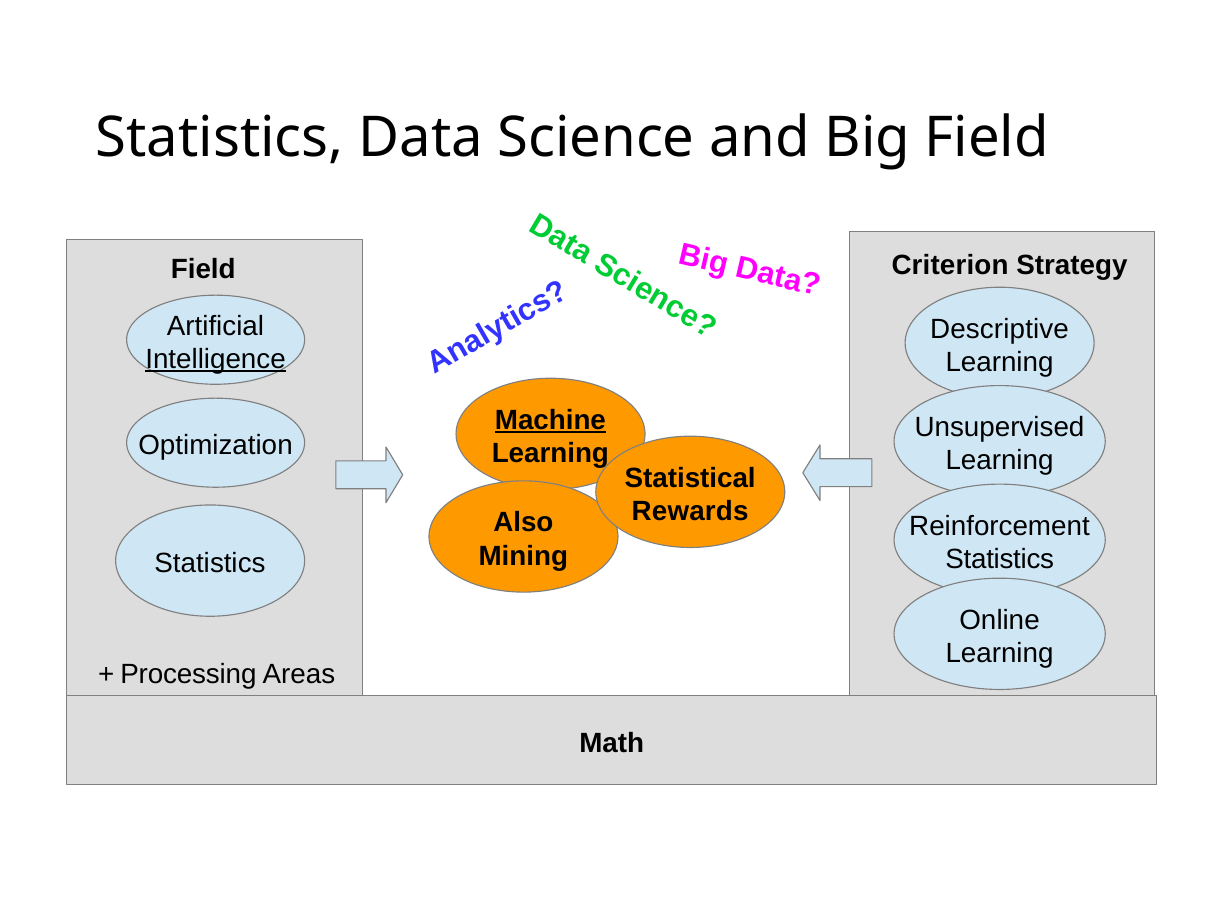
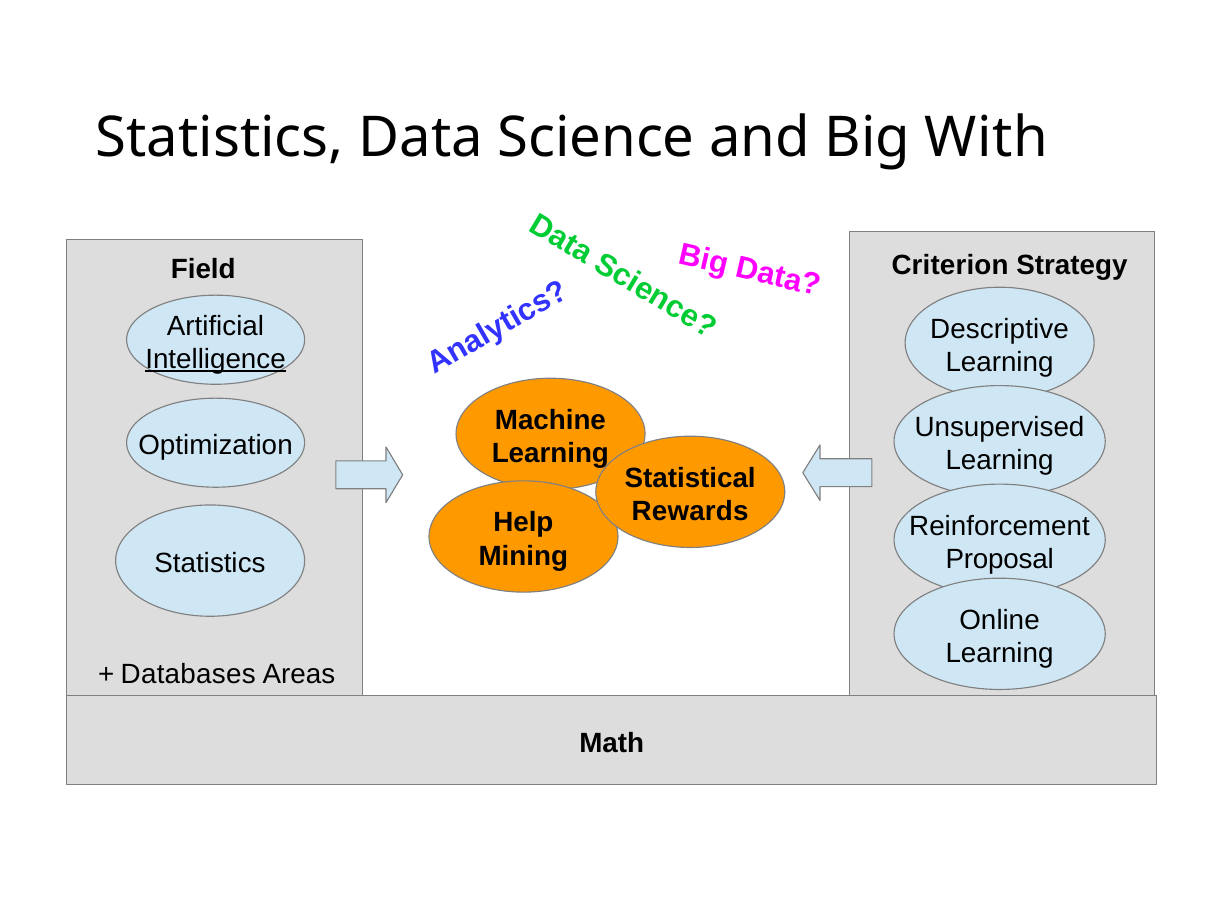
Big Field: Field -> With (986, 137)
Machine underline: present -> none (550, 420)
Also: Also -> Help (523, 522)
Statistics: Statistics -> Proposal (1000, 559)
Processing: Processing -> Databases (188, 674)
